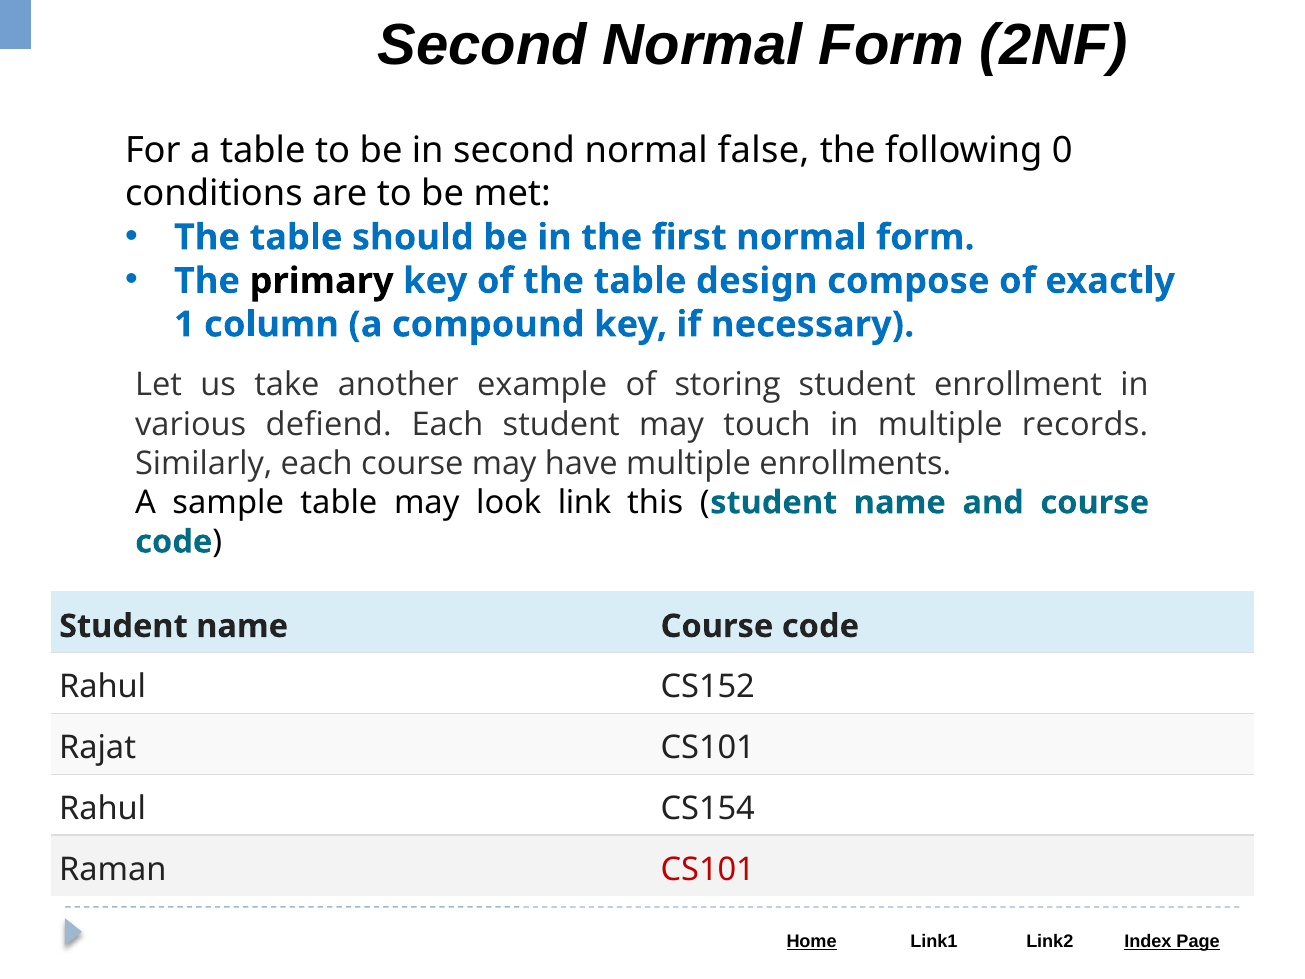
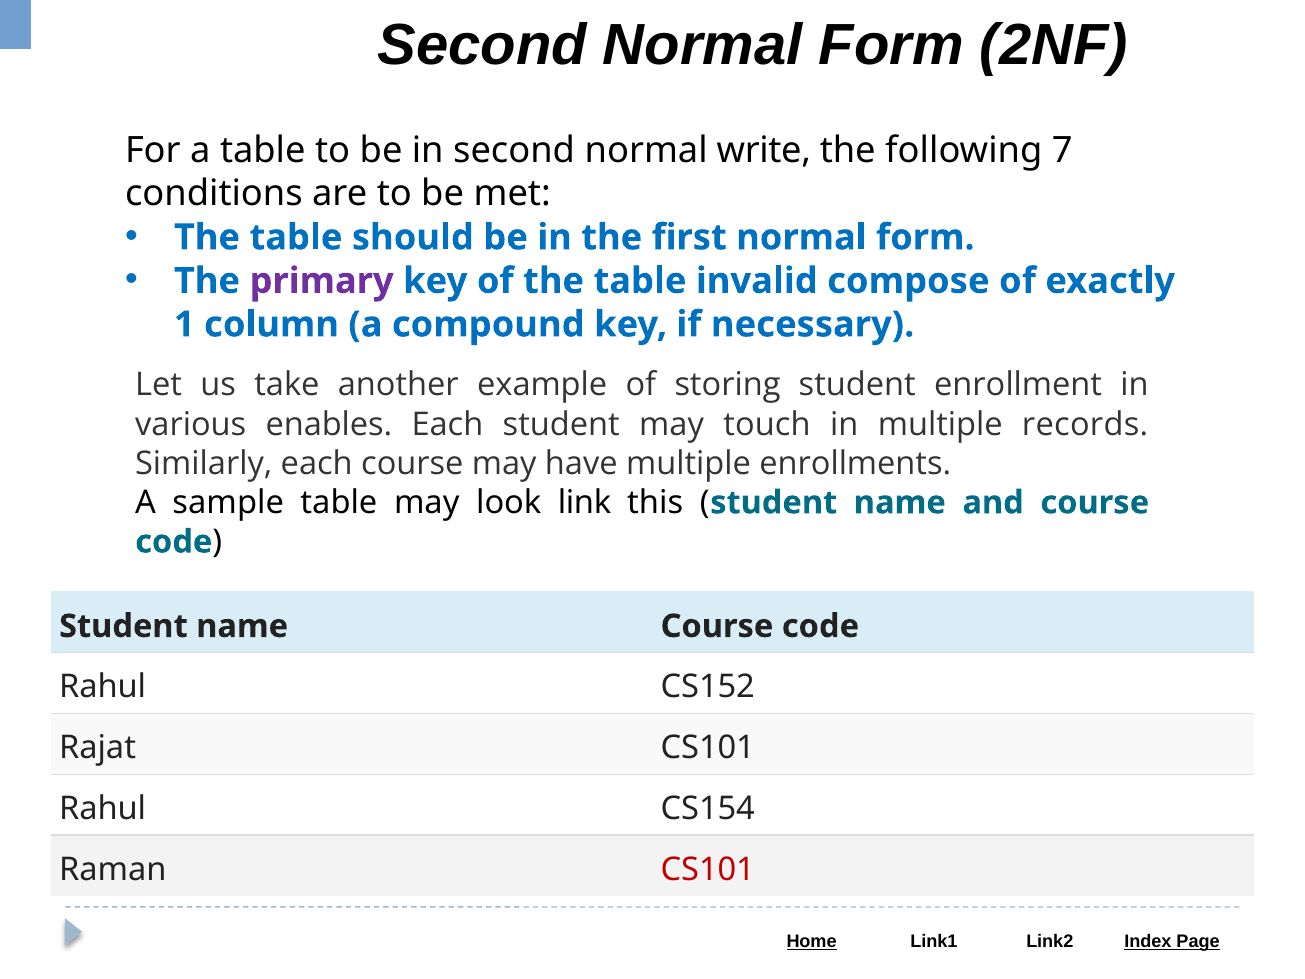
false: false -> write (764, 150)
0: 0 -> 7 (1062, 150)
primary colour: black -> purple (322, 281)
design: design -> invalid (757, 281)
defiend: defiend -> enables (329, 424)
